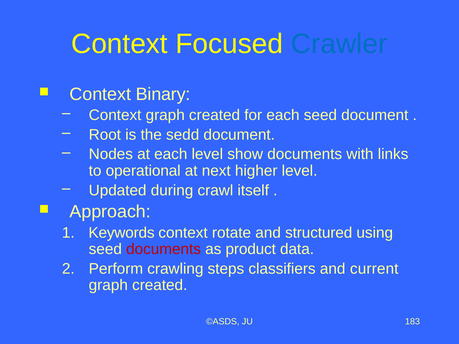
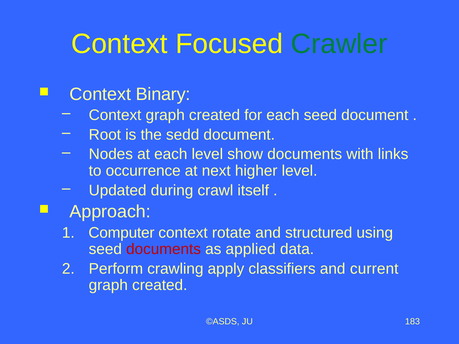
Crawler colour: blue -> green (339, 44)
operational: operational -> occurrence (143, 171)
Keywords: Keywords -> Computer (122, 233)
product: product -> applied (251, 249)
steps: steps -> apply (226, 269)
